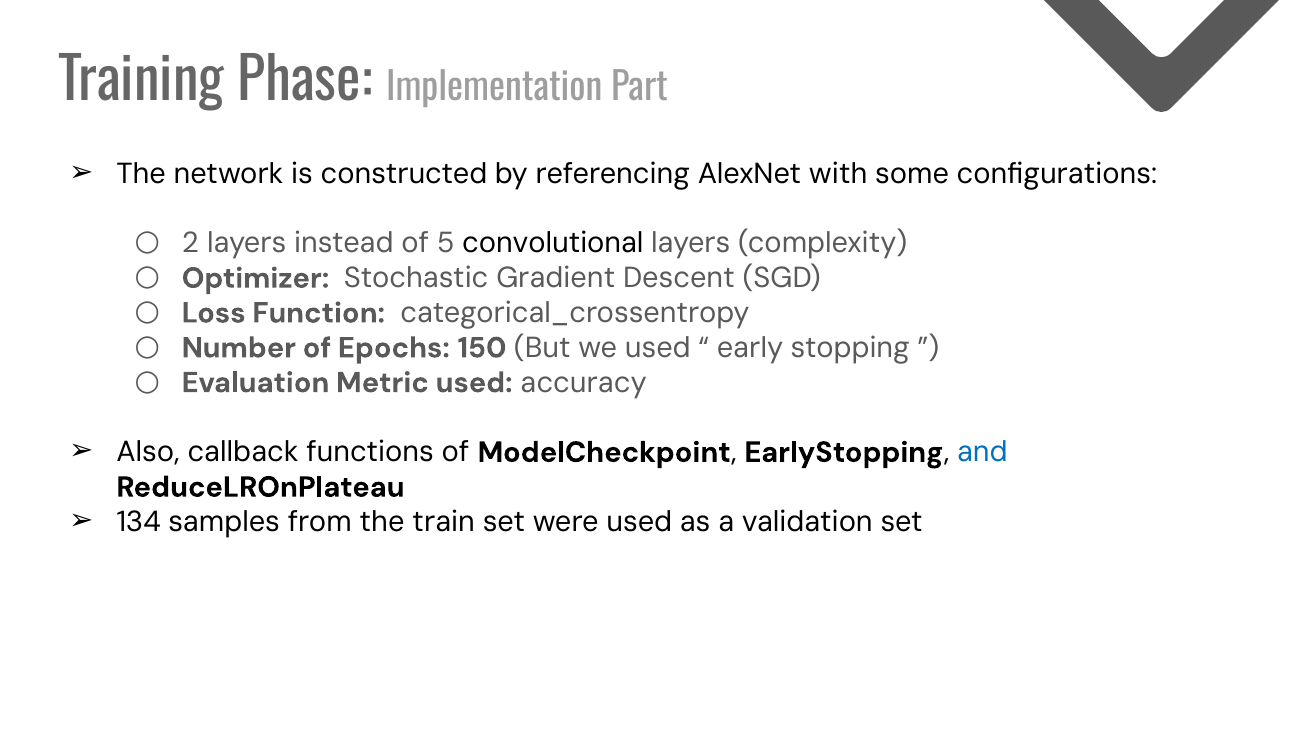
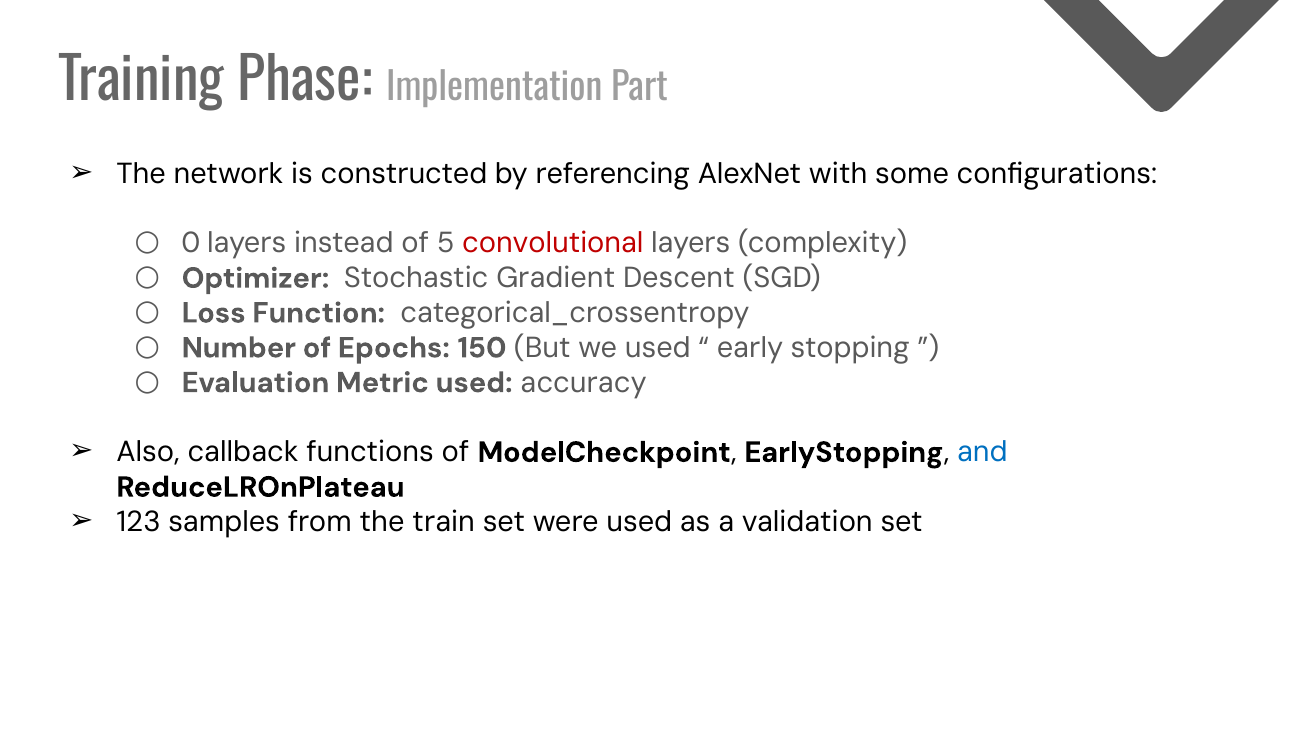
2: 2 -> 0 (191, 243)
convolutional colour: black -> red (553, 243)
134: 134 -> 123 (139, 522)
